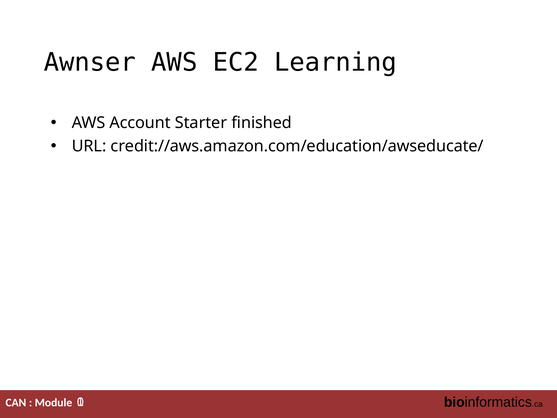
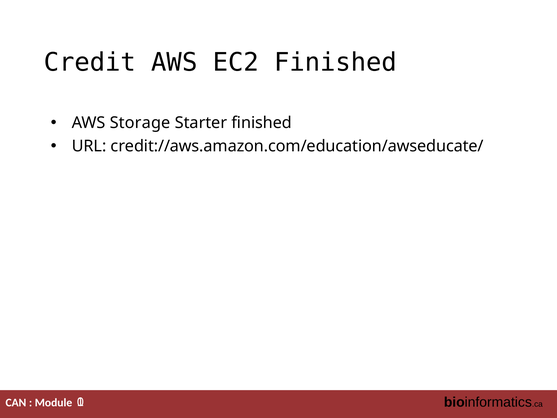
Awnser: Awnser -> Credit (90, 62)
EC2 Learning: Learning -> Finished (336, 62)
Account: Account -> Storage (140, 123)
